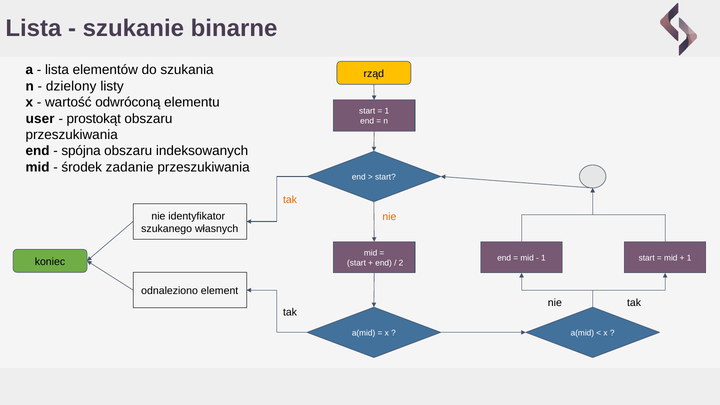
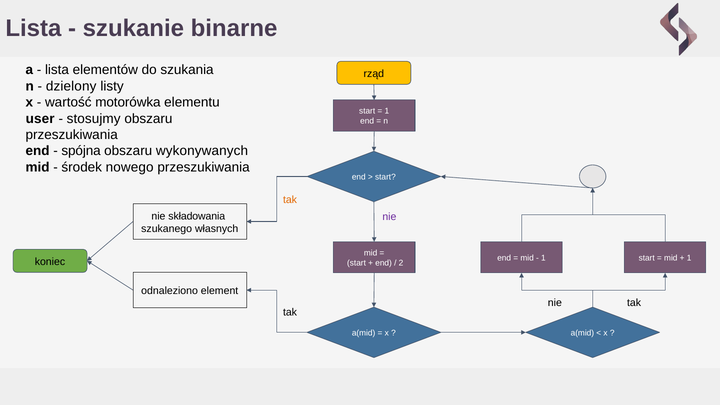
odwróconą: odwróconą -> motorówka (128, 102)
prostokąt: prostokąt -> stosujmy (94, 119)
indeksowanych: indeksowanych -> wykonywanych (202, 151)
zadanie: zadanie -> nowego (130, 167)
identyfikator: identyfikator -> składowania (197, 216)
nie colour: orange -> purple (389, 217)
